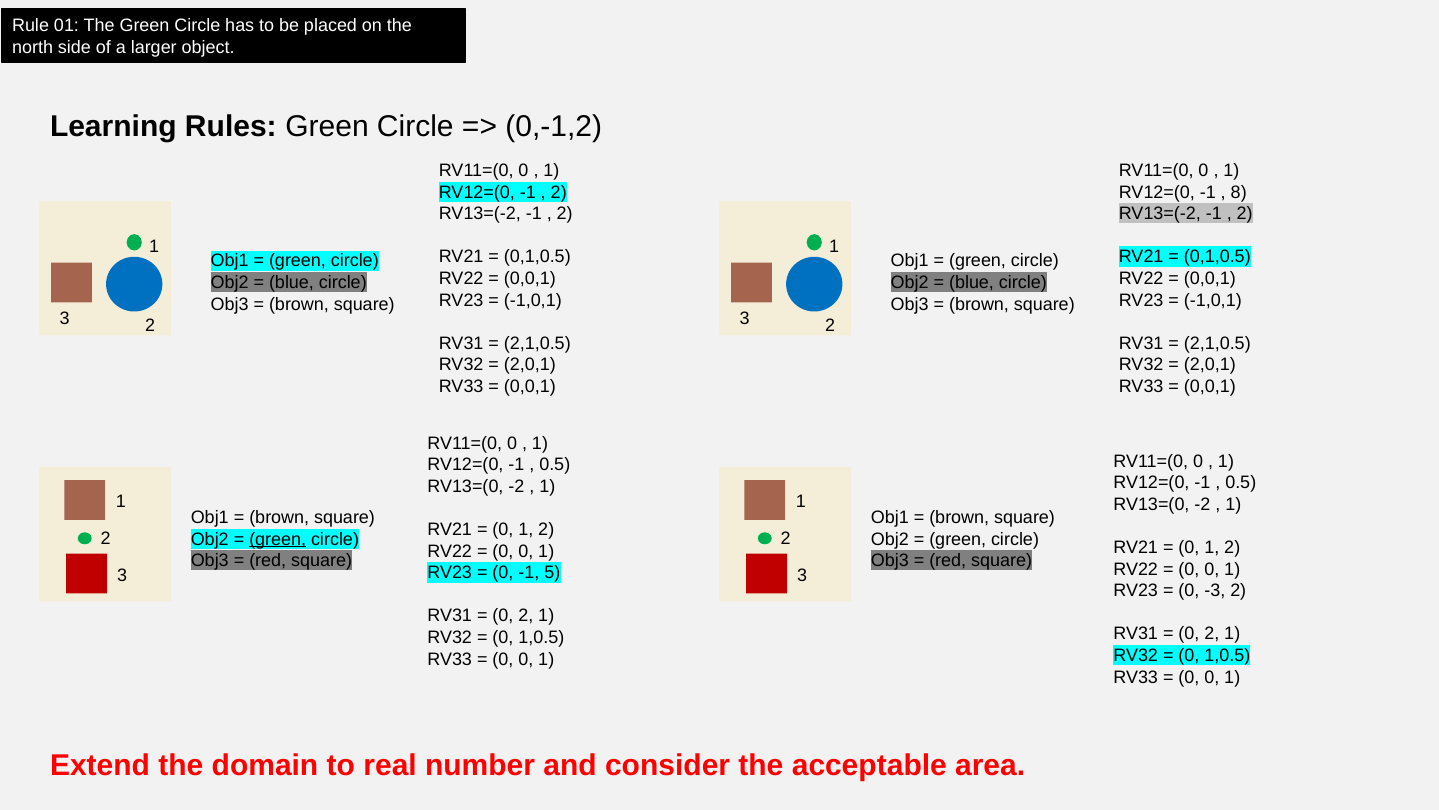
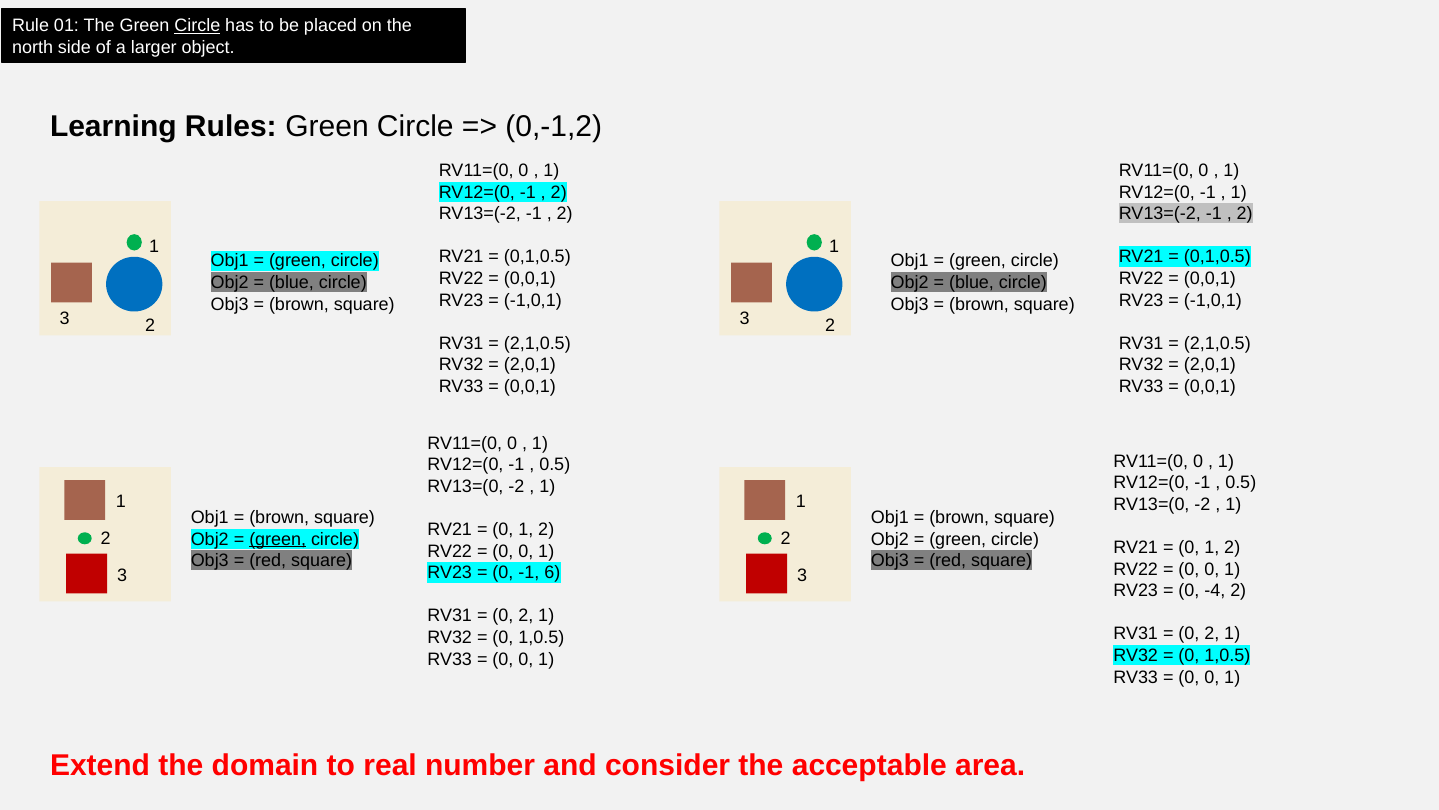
Circle underline: none -> present (197, 26)
8: 8 -> 1 (1239, 192)
5: 5 -> 6 (552, 572)
-3: -3 -> -4 (1215, 590)
